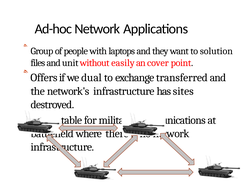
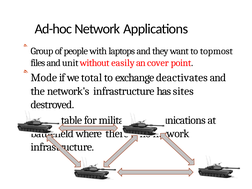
solution: solution -> topmost (216, 51)
Offers: Offers -> Mode (44, 78)
dual: dual -> total (92, 78)
transferred: transferred -> deactivates (182, 78)
